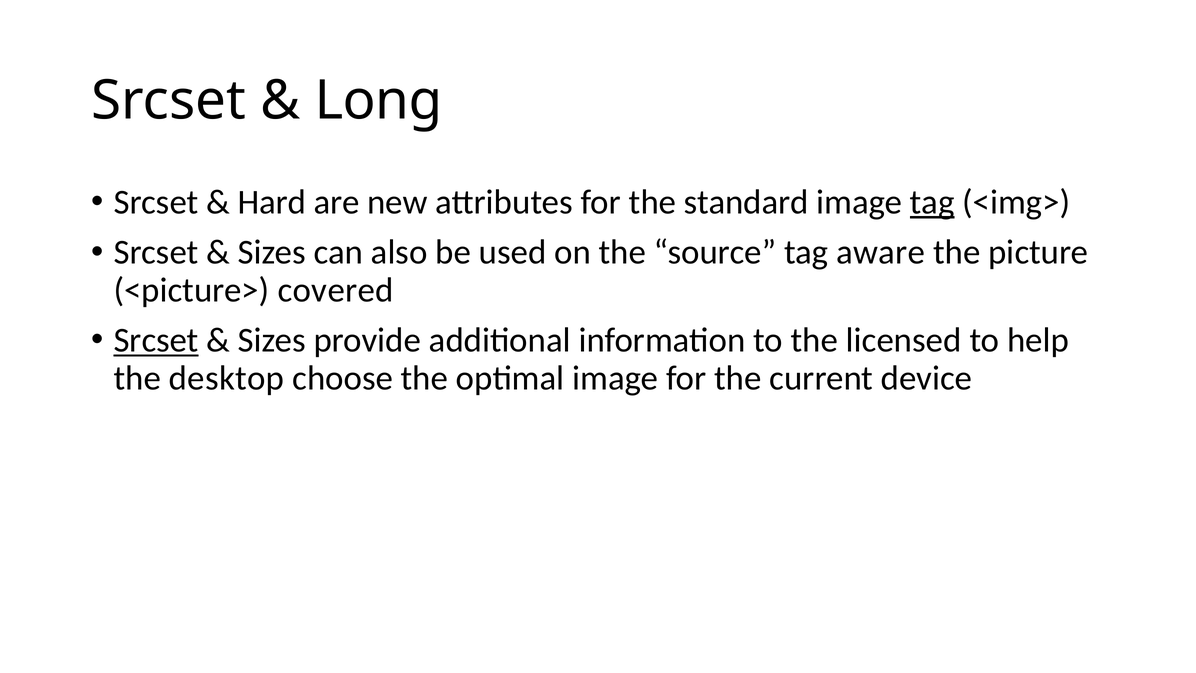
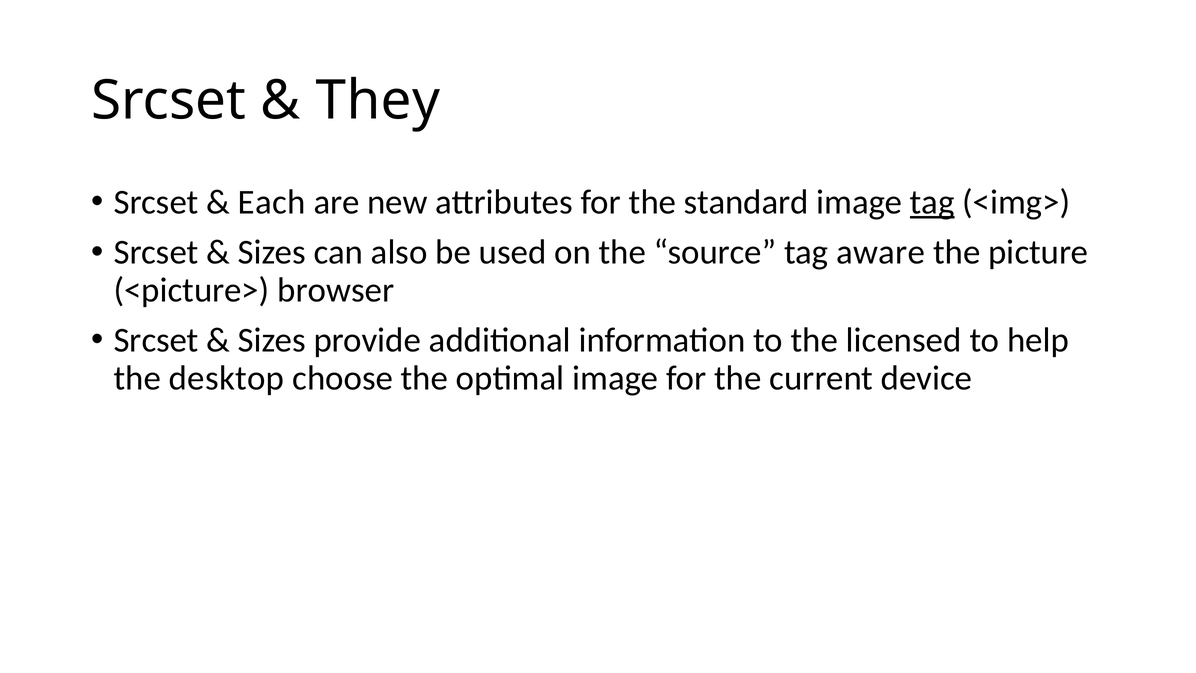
Long: Long -> They (378, 100)
Hard: Hard -> Each (272, 202)
covered: covered -> browser (336, 290)
Srcset underline: present -> none (156, 340)
